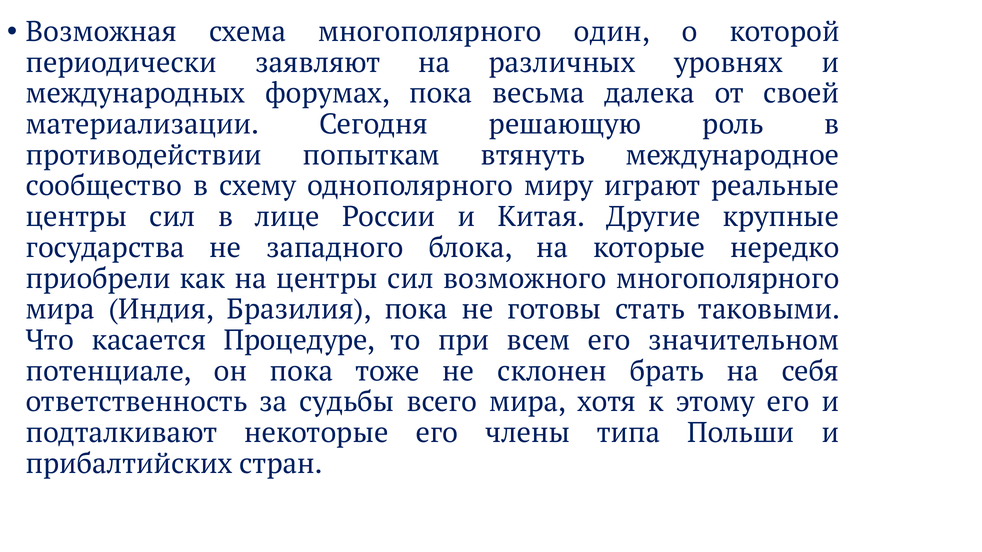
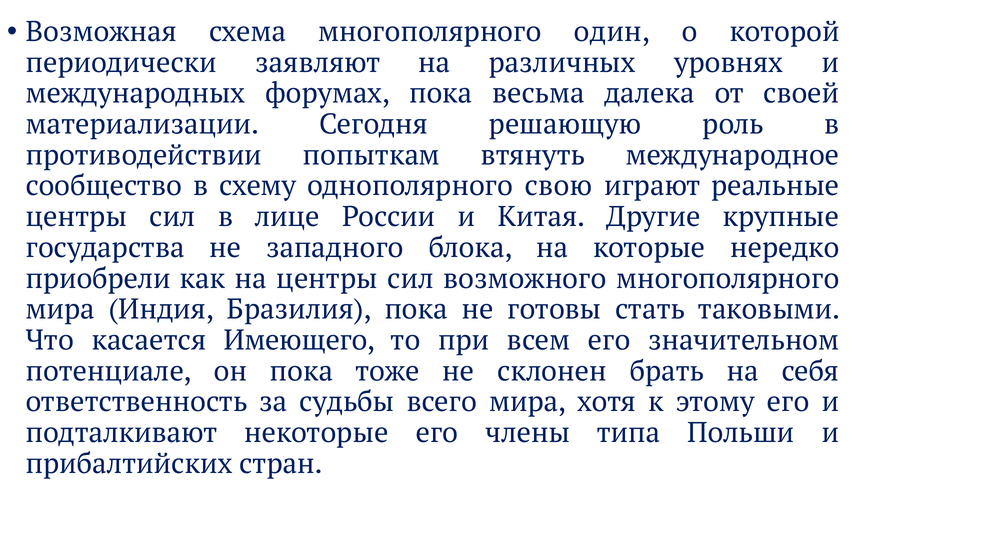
миру: миру -> свою (558, 186)
Процедуре: Процедуре -> Имеющего (300, 341)
